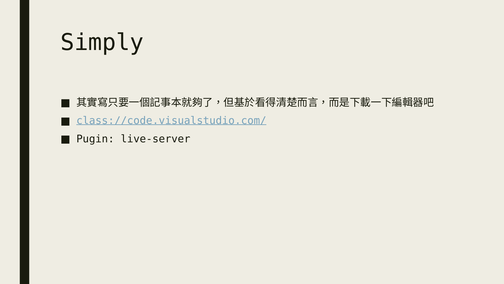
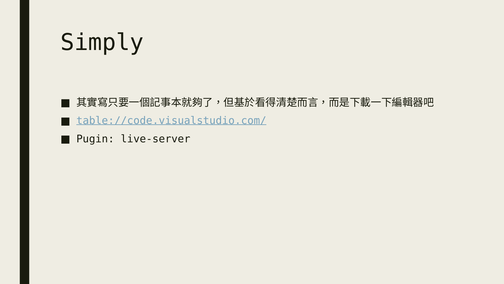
class://code.visualstudio.com/: class://code.visualstudio.com/ -> table://code.visualstudio.com/ (171, 121)
